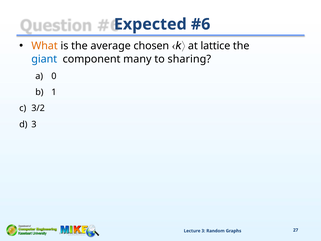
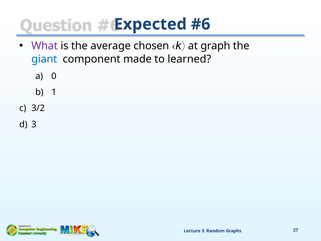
What colour: orange -> purple (45, 46)
lattice: lattice -> graph (215, 46)
many: many -> made (137, 59)
sharing: sharing -> learned (189, 59)
